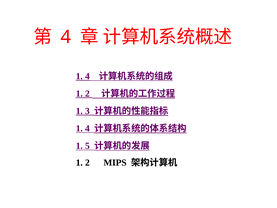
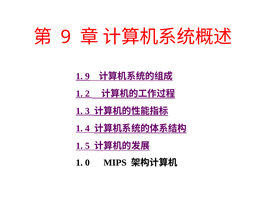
4: 4 -> 9 (66, 37)
4: 4 -> 9 (87, 76)
2: 2 -> 0 (87, 162)
